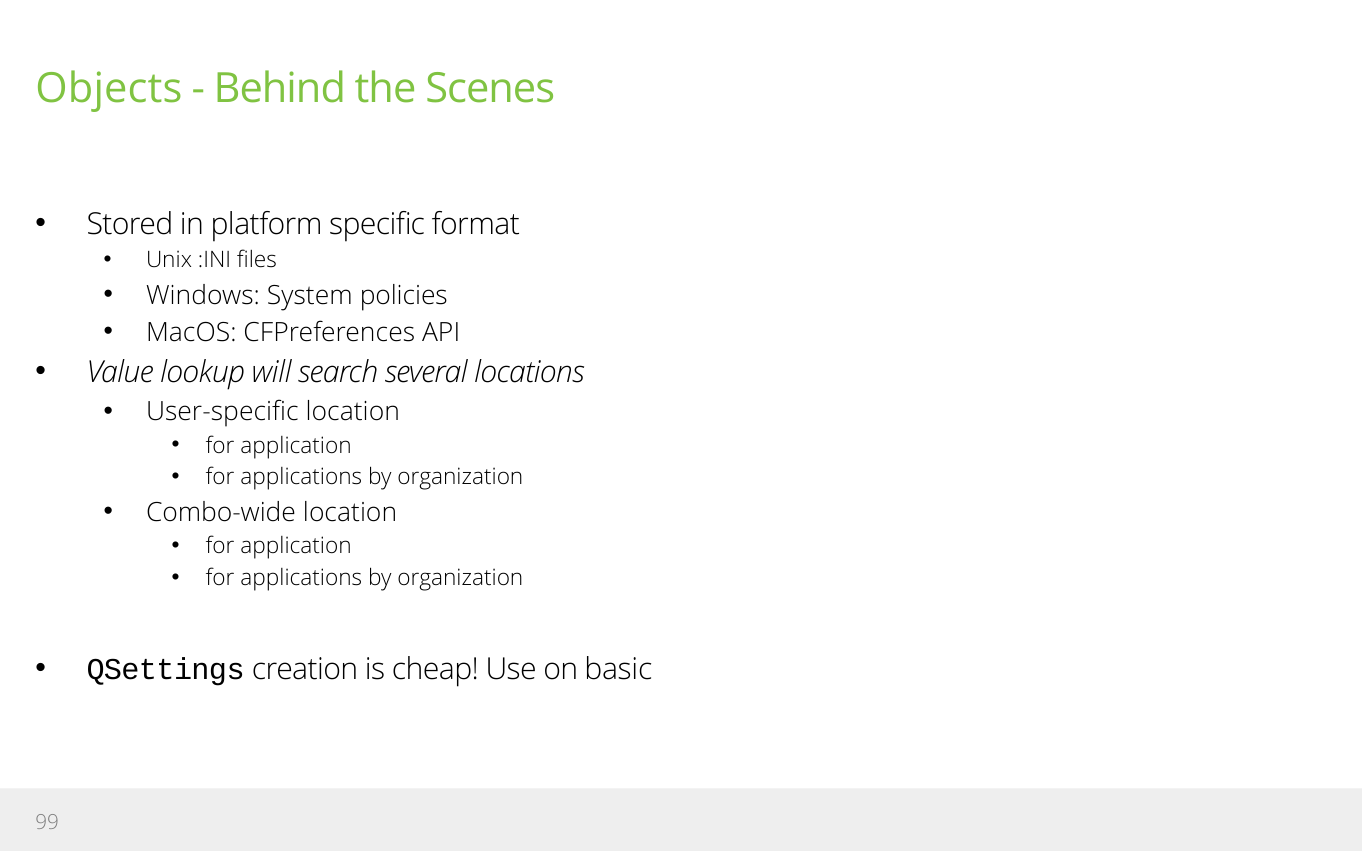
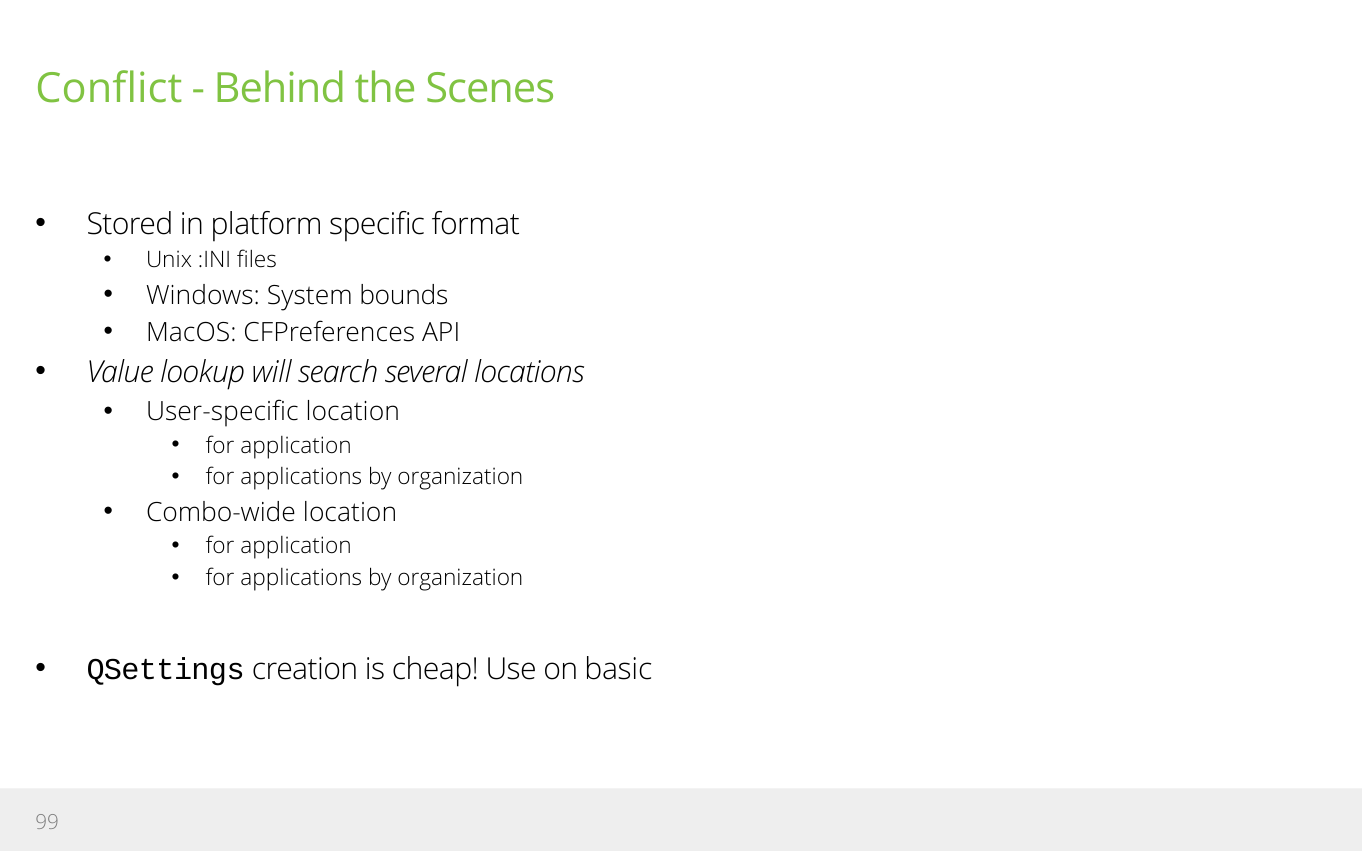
Objects: Objects -> Conflict (109, 88)
policies: policies -> bounds (404, 295)
